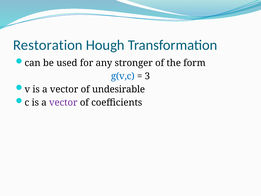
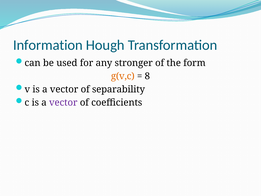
Restoration: Restoration -> Information (48, 45)
g(v,c colour: blue -> orange (123, 76)
3: 3 -> 8 (147, 76)
undesirable: undesirable -> separability (119, 89)
